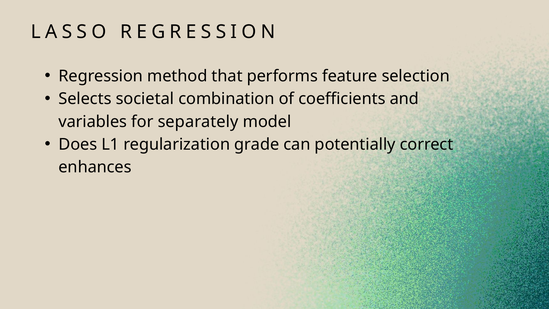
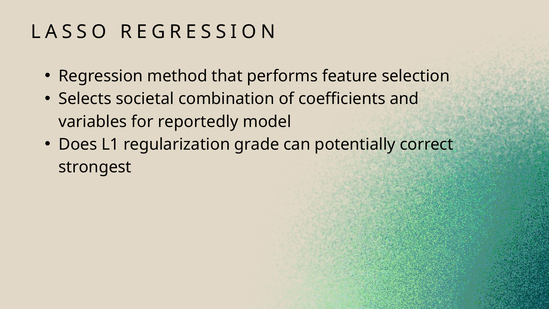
separately: separately -> reportedly (198, 122)
enhances: enhances -> strongest (95, 167)
